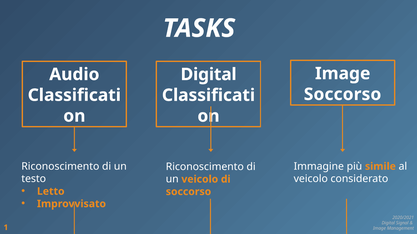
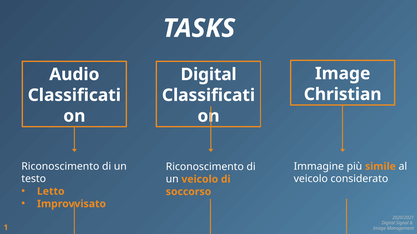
Soccorso: Soccorso -> Christian (343, 95)
